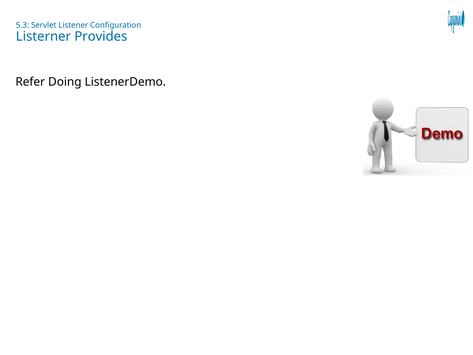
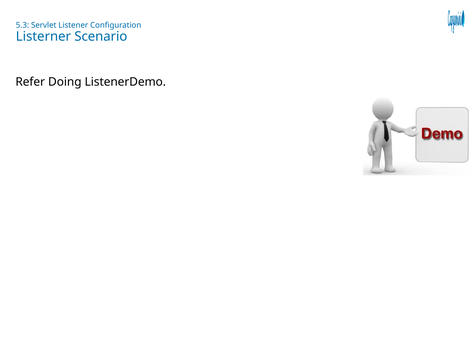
Provides: Provides -> Scenario (101, 36)
